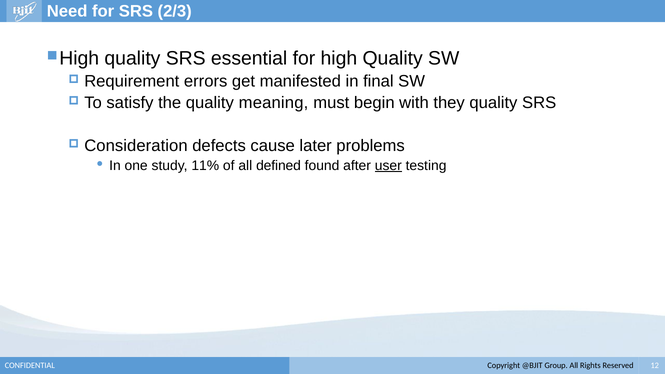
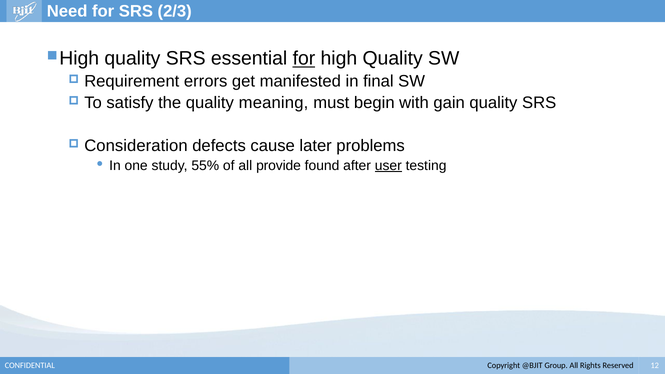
for underline: none -> present (304, 59)
they: they -> gain (449, 103)
11%: 11% -> 55% (205, 166)
defined: defined -> provide (279, 166)
